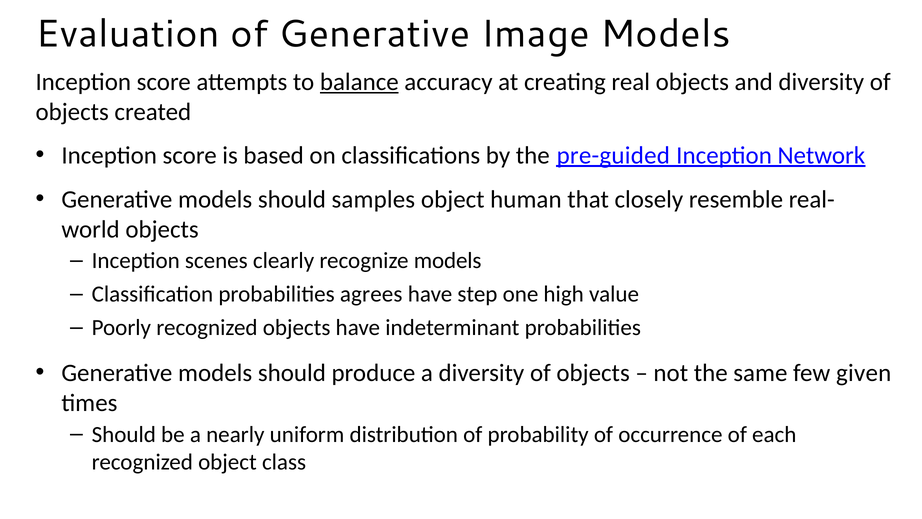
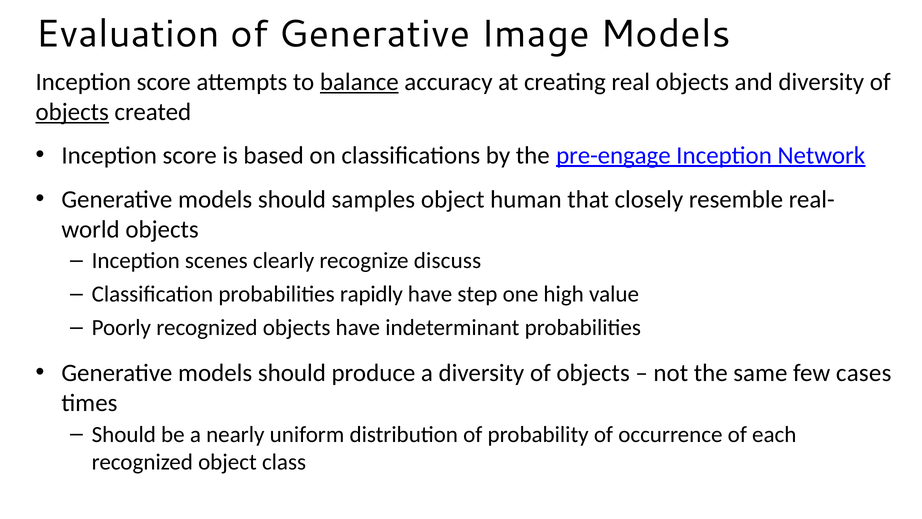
objects underline: none -> present (72, 112)
pre-guided: pre-guided -> pre-engage (613, 155)
recognize models: models -> discuss (447, 261)
agrees: agrees -> rapidly (371, 294)
given: given -> cases (864, 373)
